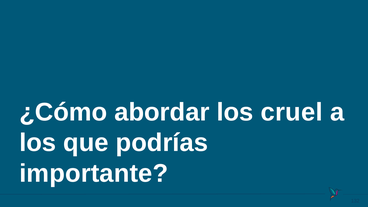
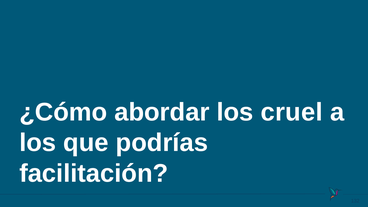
importante: importante -> facilitación (94, 173)
